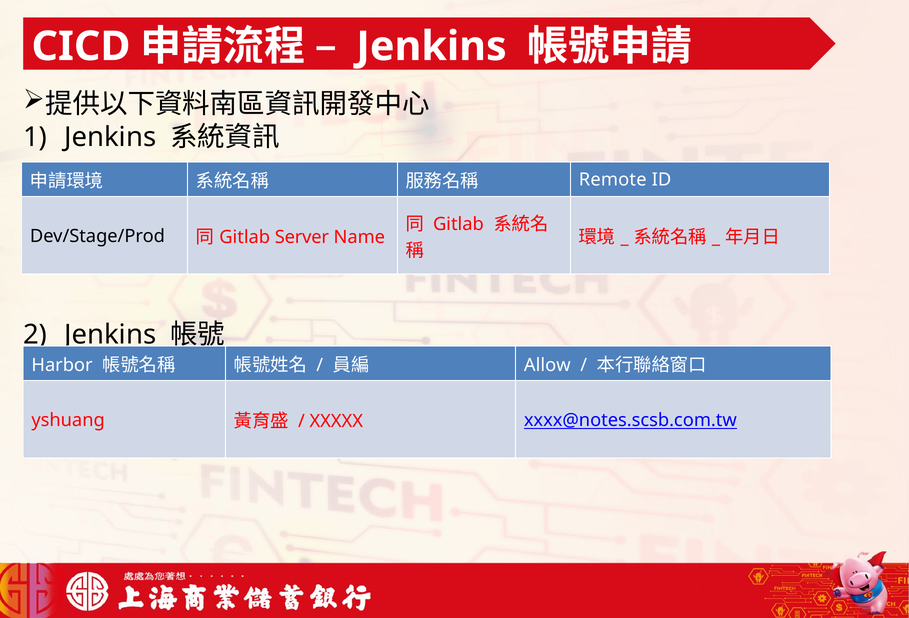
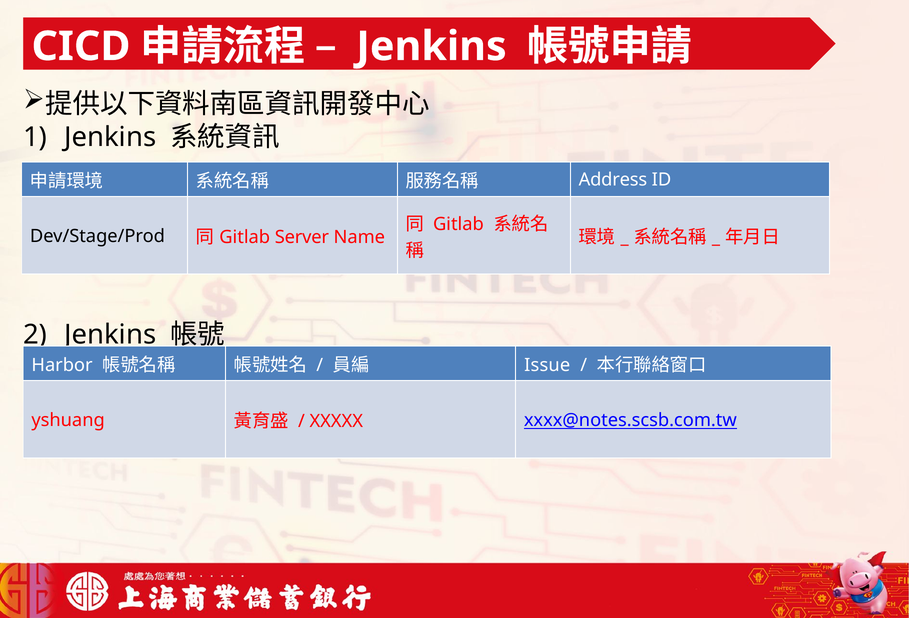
Remote: Remote -> Address (613, 180)
Allow: Allow -> Issue (547, 365)
